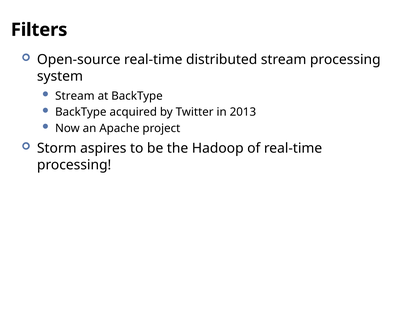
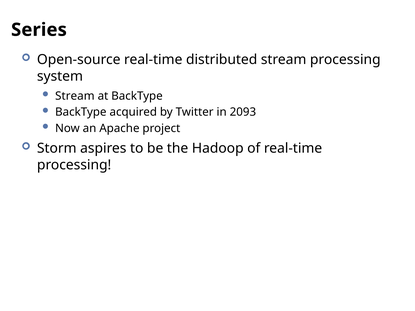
Filters: Filters -> Series (39, 30)
2013: 2013 -> 2093 (243, 112)
